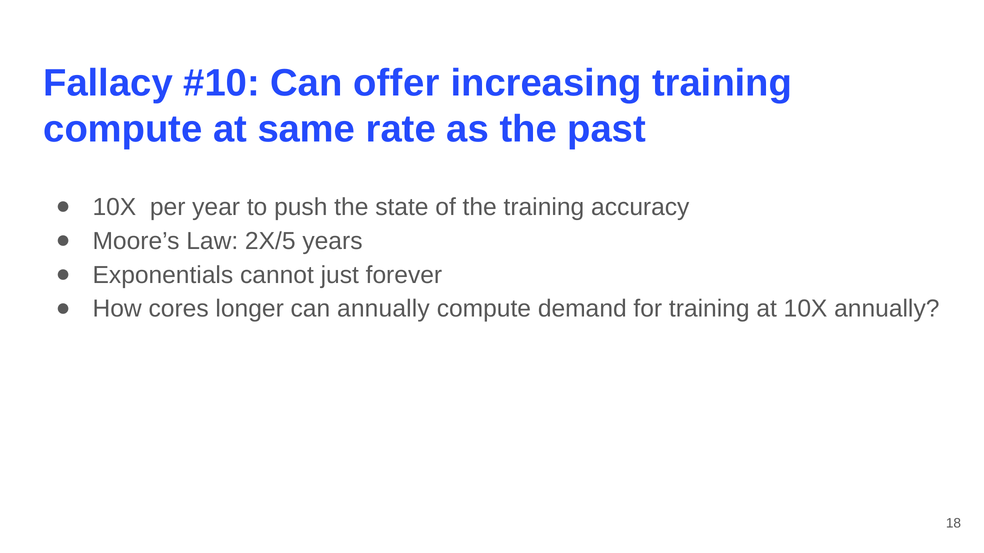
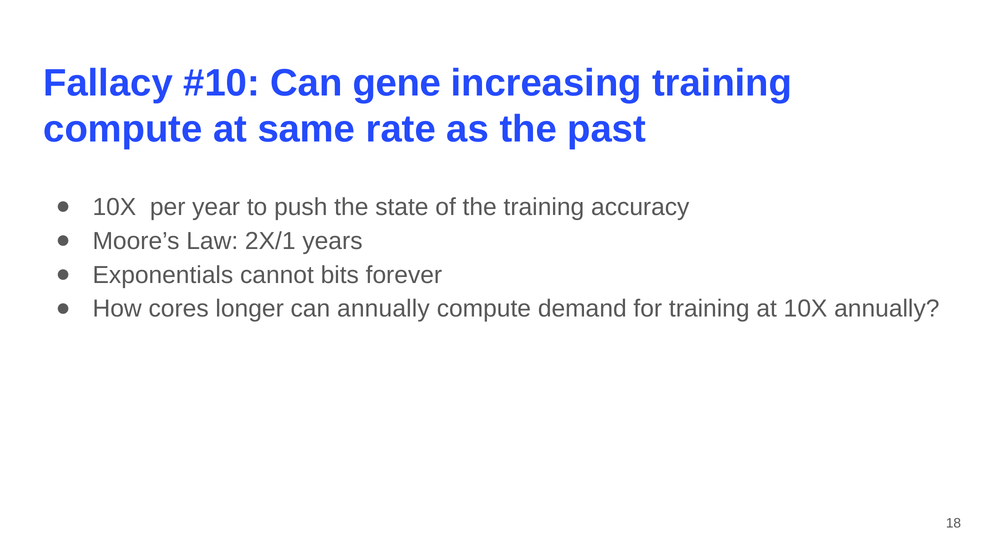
offer: offer -> gene (397, 83)
2X/5: 2X/5 -> 2X/1 (270, 241)
just: just -> bits (340, 275)
